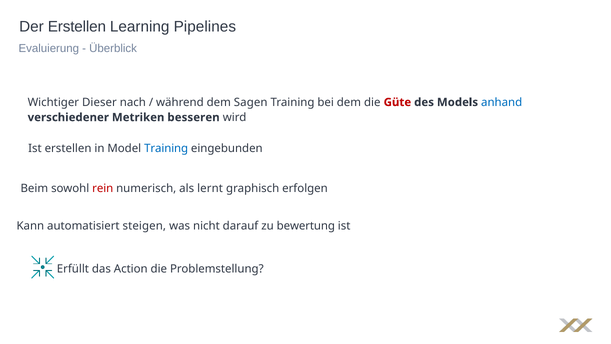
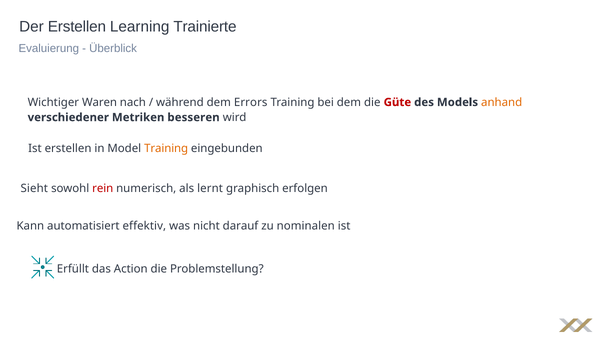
Pipelines: Pipelines -> Trainierte (205, 27)
Dieser: Dieser -> Waren (100, 102)
Sagen: Sagen -> Errors (251, 102)
anhand colour: blue -> orange (502, 102)
Training colour: blue -> orange (166, 148)
Beim: Beim -> Sieht (34, 188)
steigen: steigen -> effektiv (144, 226)
bewertung: bewertung -> nominalen (306, 226)
